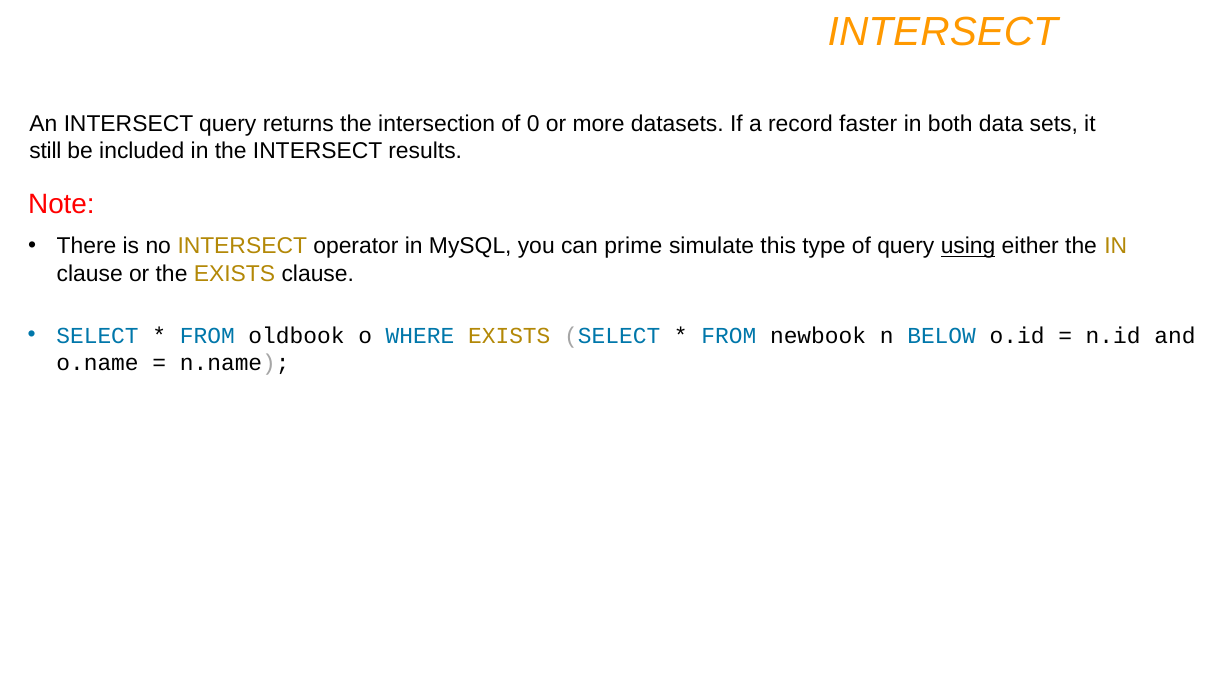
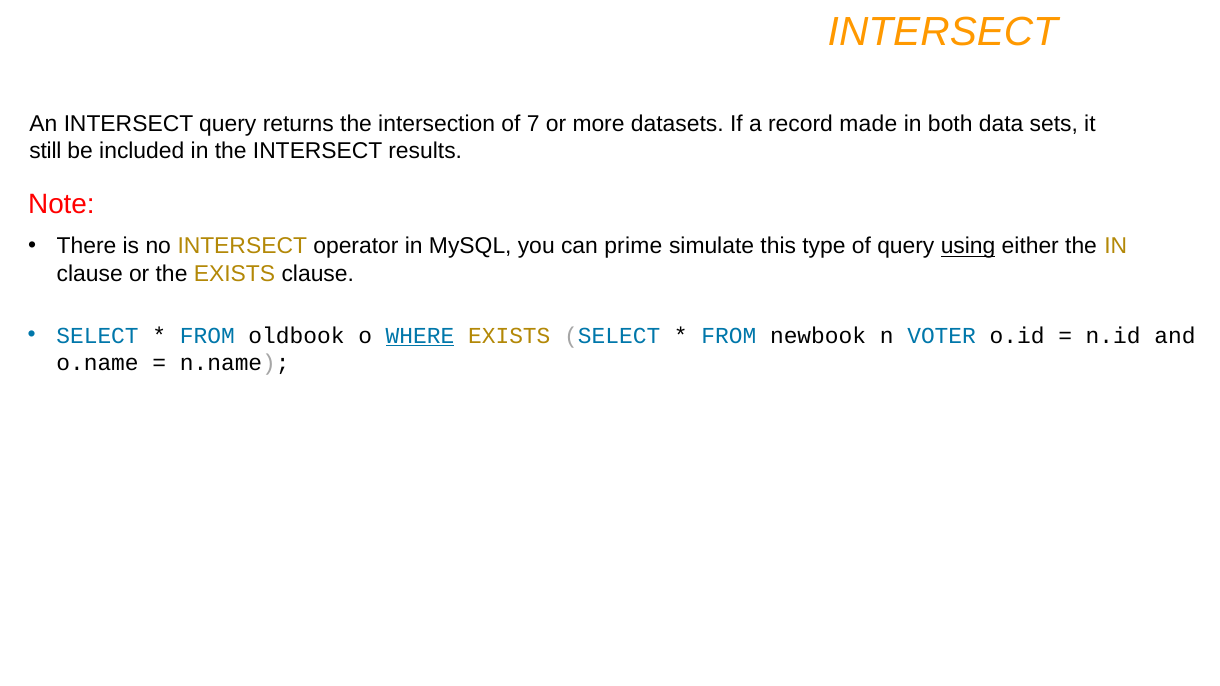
0: 0 -> 7 (533, 124)
faster: faster -> made (868, 124)
WHERE underline: none -> present (420, 336)
BELOW: BELOW -> VOTER (942, 336)
